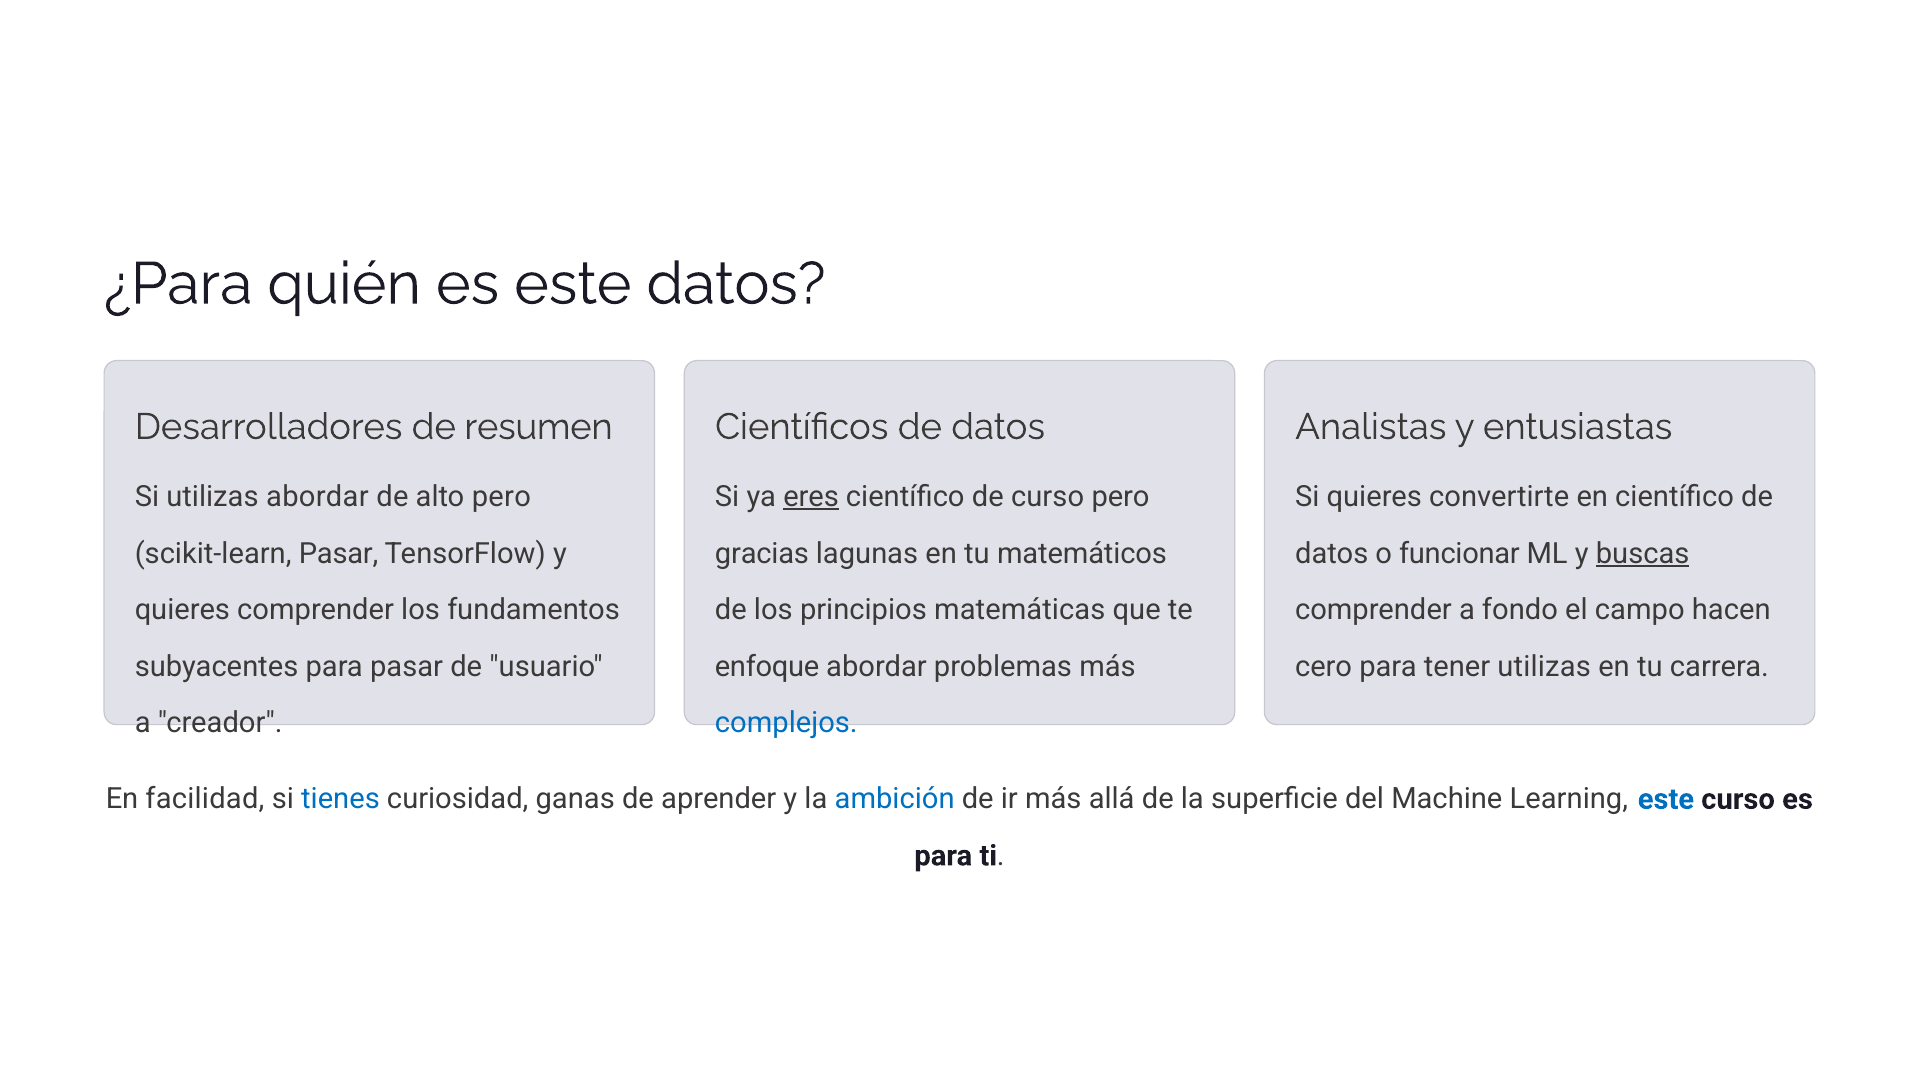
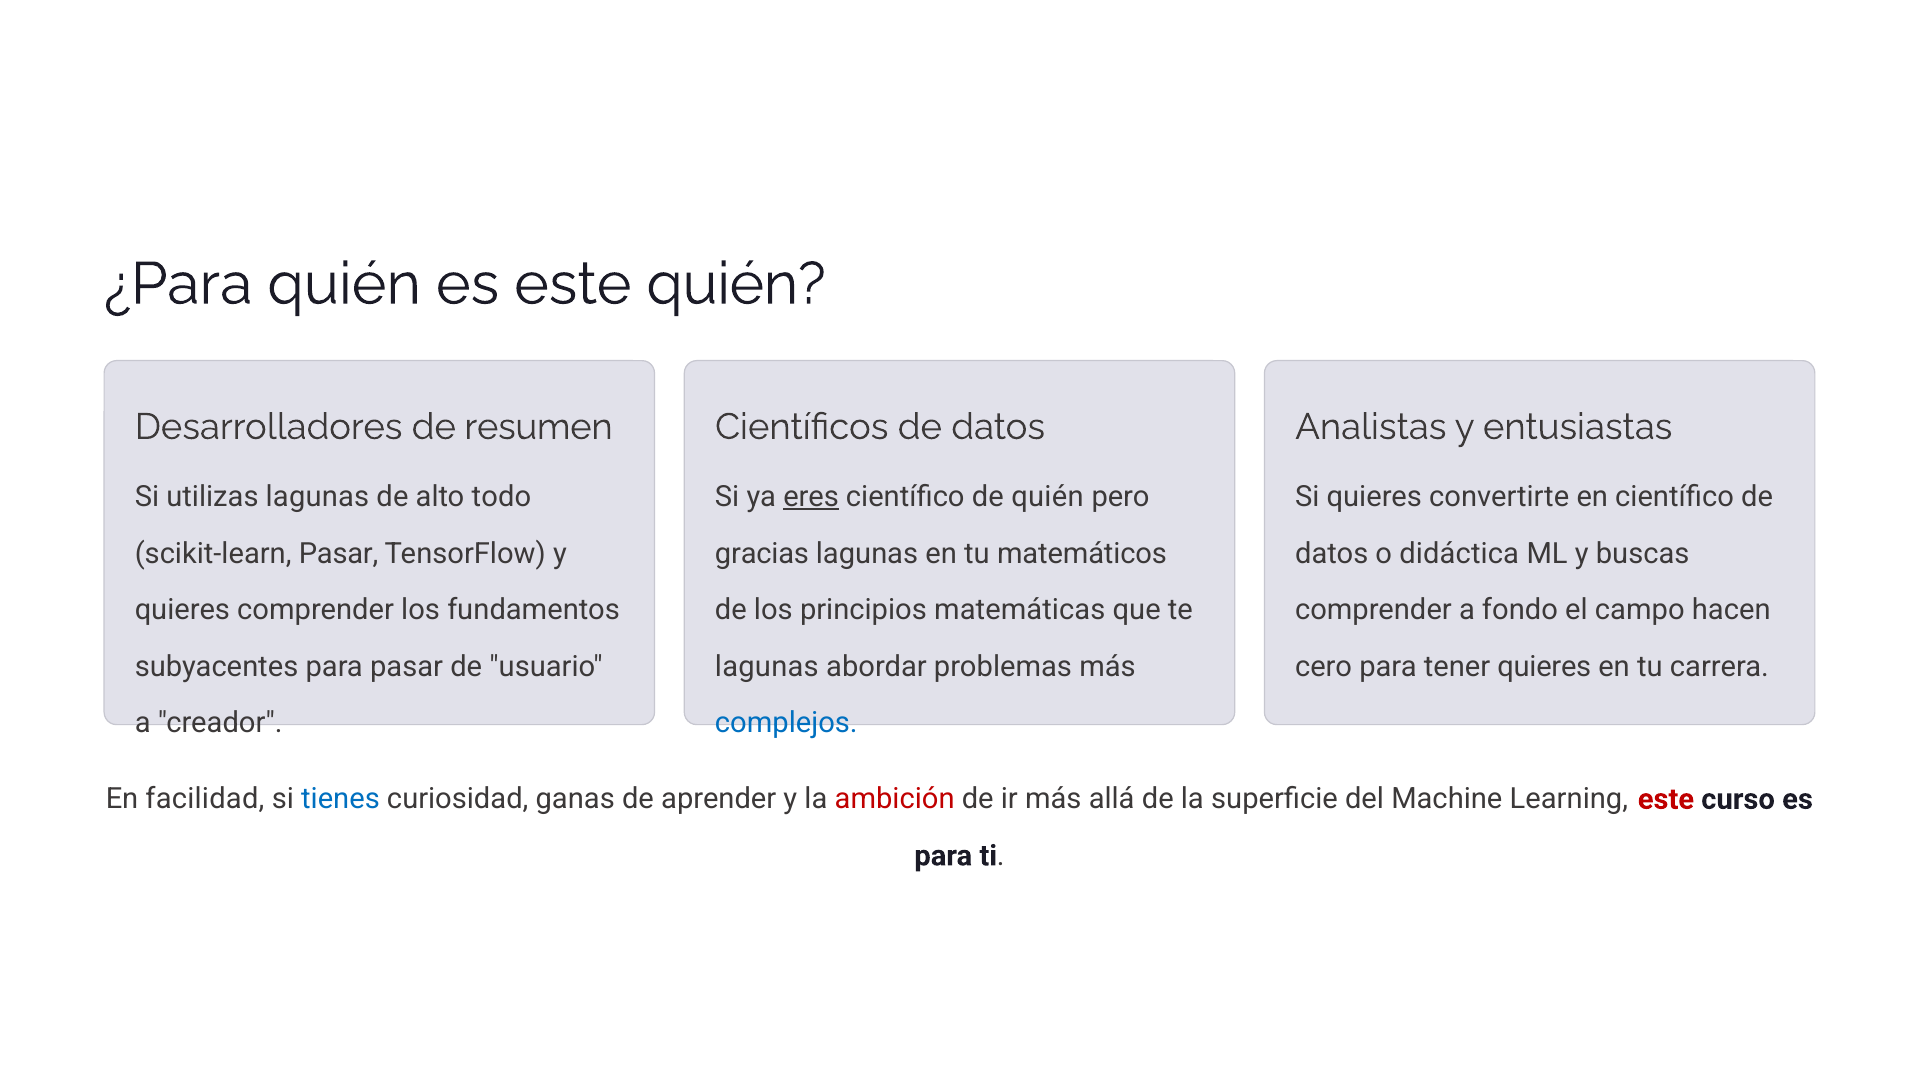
este datos: datos -> quién (736, 284)
utilizas abordar: abordar -> lagunas (317, 497)
alto pero: pero -> todo (501, 497)
de curso: curso -> quién (1047, 497)
funcionar: funcionar -> didáctica (1459, 553)
buscas underline: present -> none (1643, 553)
enfoque: enfoque -> lagunas (767, 666)
tener utilizas: utilizas -> quieres (1544, 666)
ambición colour: blue -> red (895, 799)
este colour: blue -> red (1666, 799)
